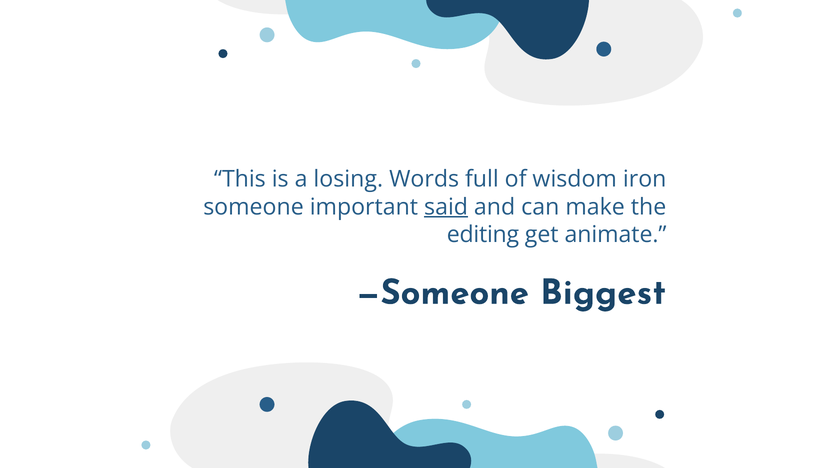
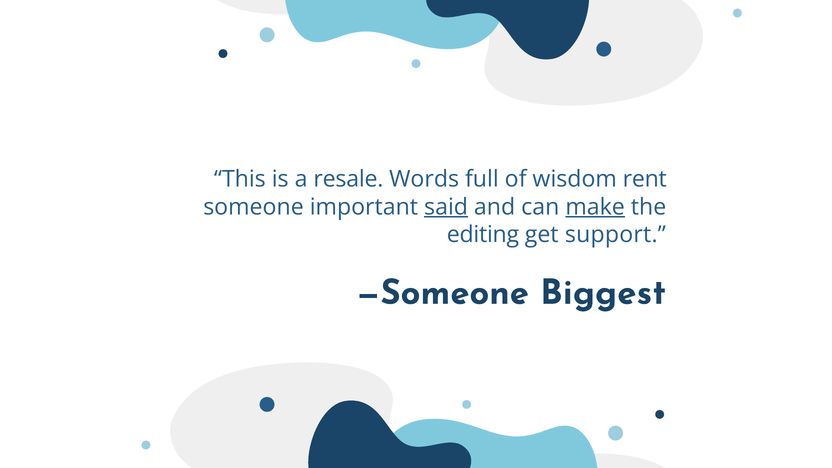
losing: losing -> resale (348, 179)
iron: iron -> rent (645, 179)
make underline: none -> present (595, 207)
animate: animate -> support (615, 235)
